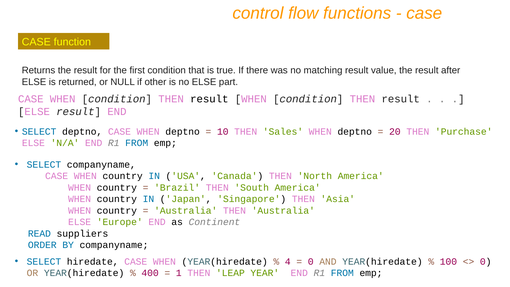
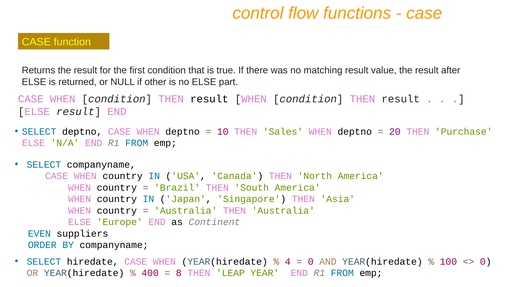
READ: READ -> EVEN (39, 233)
1: 1 -> 8 (179, 273)
